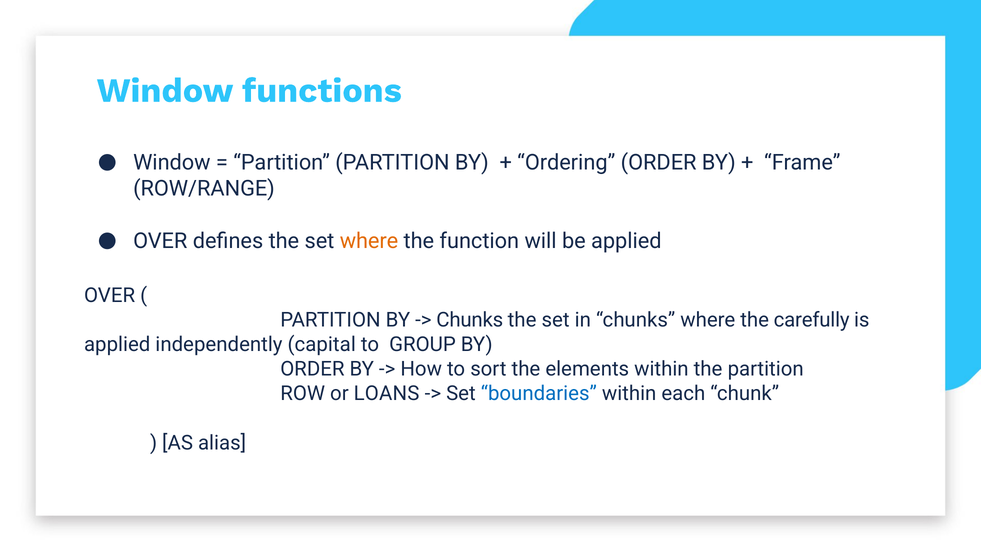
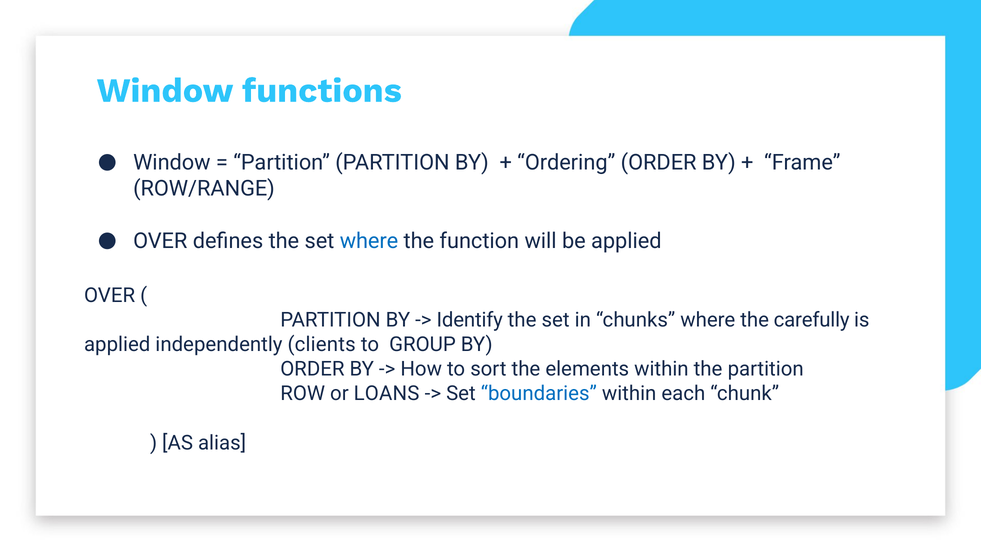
where colour: orange -> blue (369, 241)
Chunks: Chunks -> Identify (470, 320)
capital: capital -> clients (322, 345)
